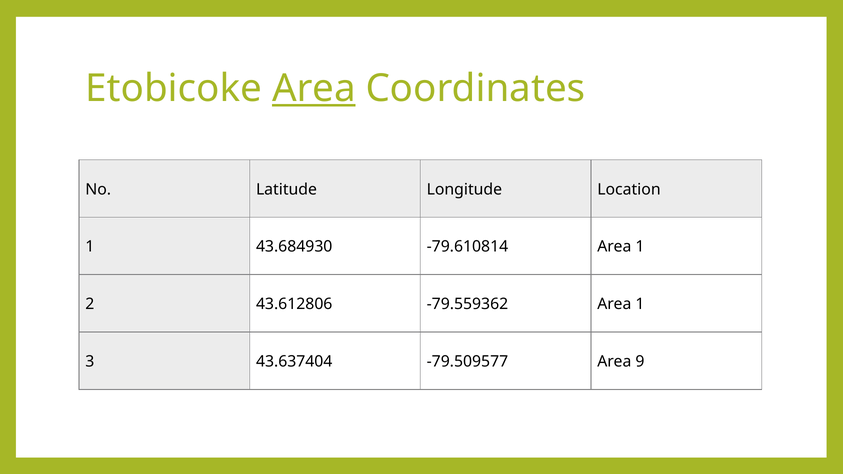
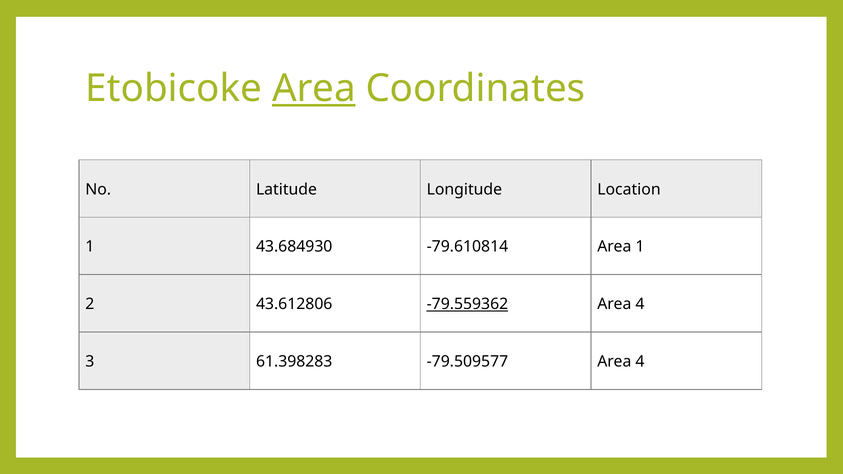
-79.559362 underline: none -> present (467, 304)
1: 1 -> 4 (640, 304)
43.637404: 43.637404 -> 61.398283 (294, 362)
-79.509577 Area 9: 9 -> 4 (640, 362)
